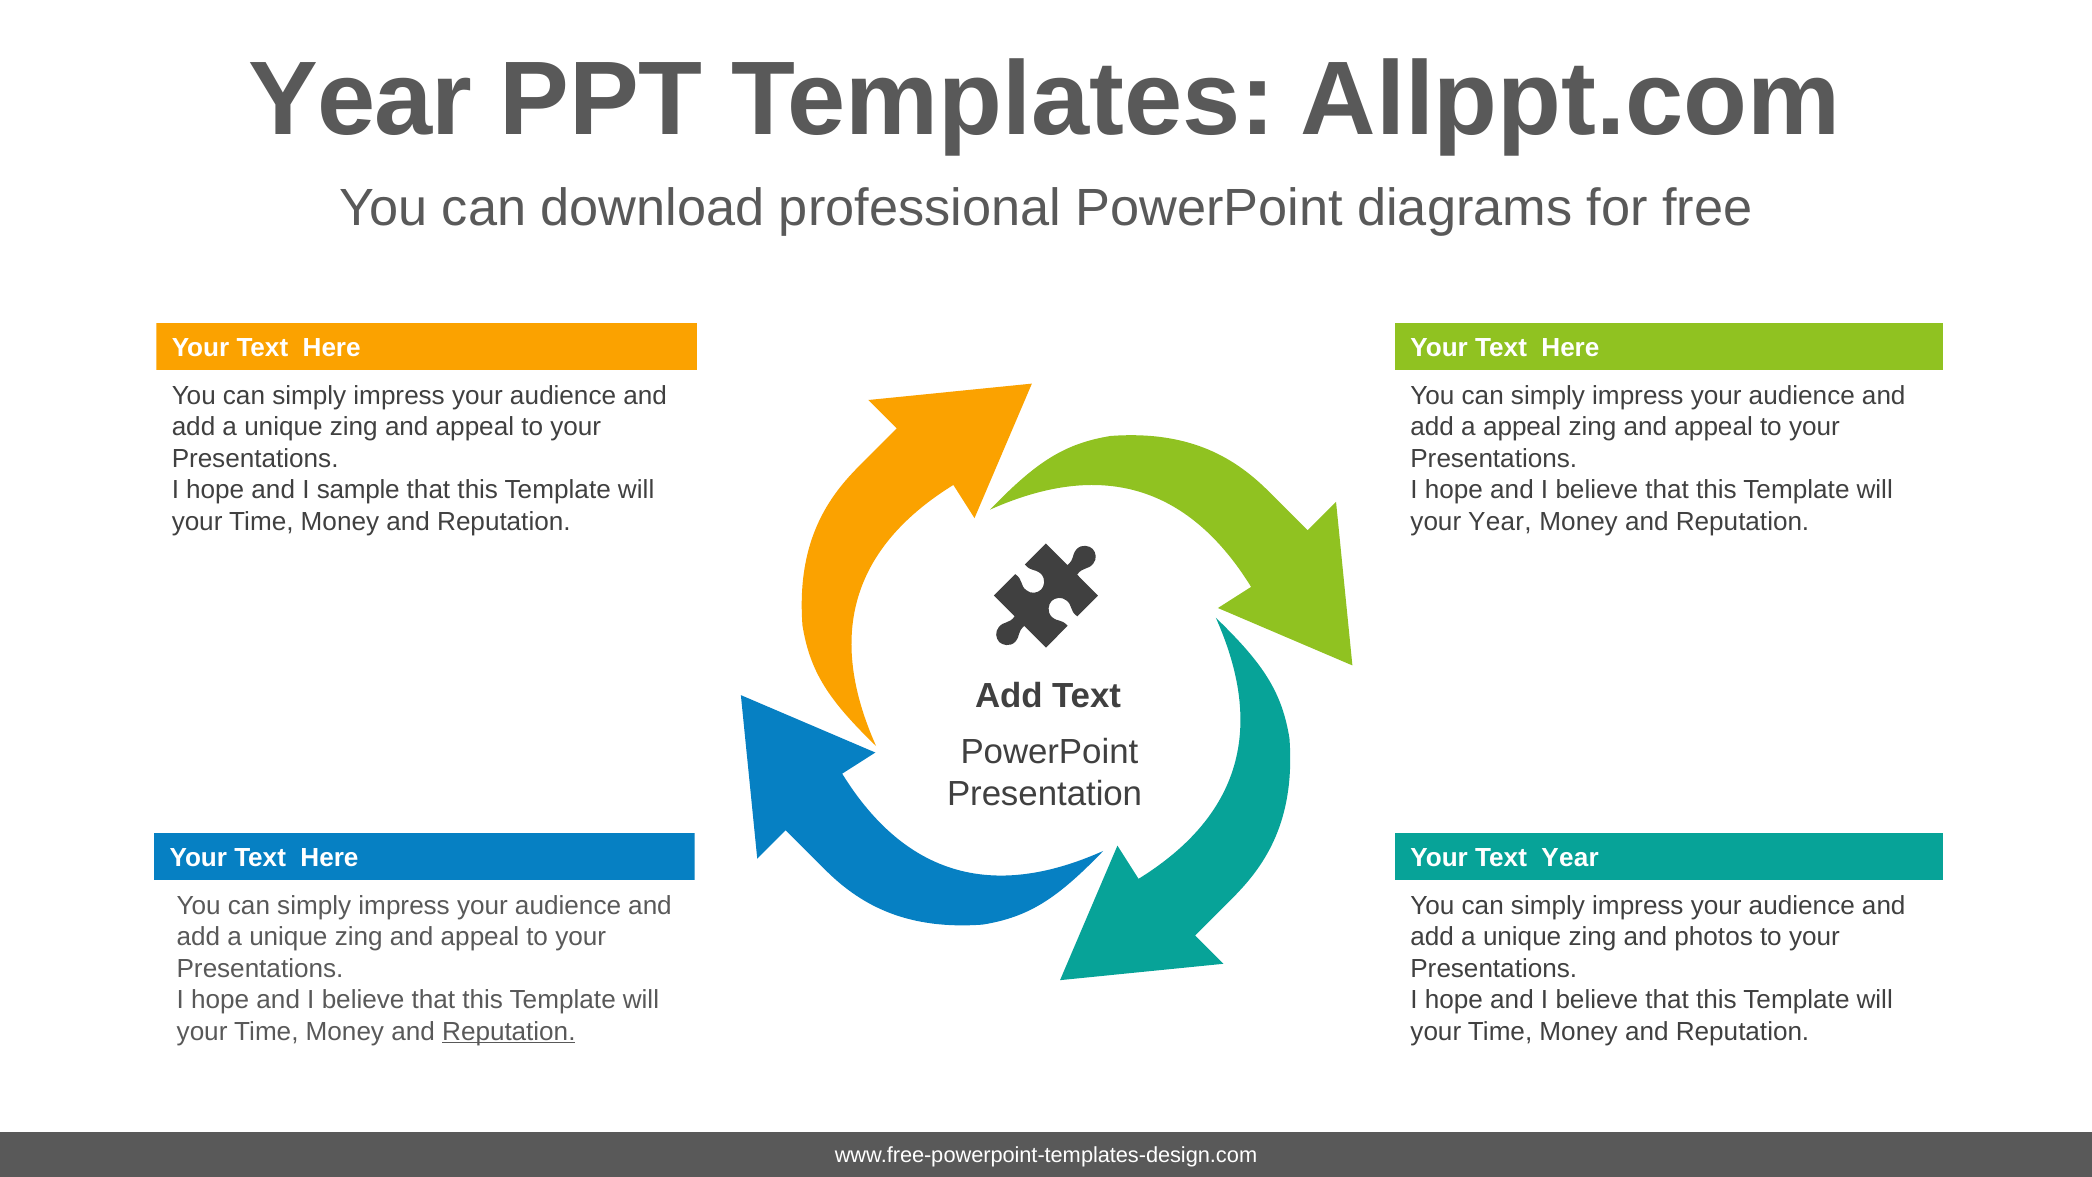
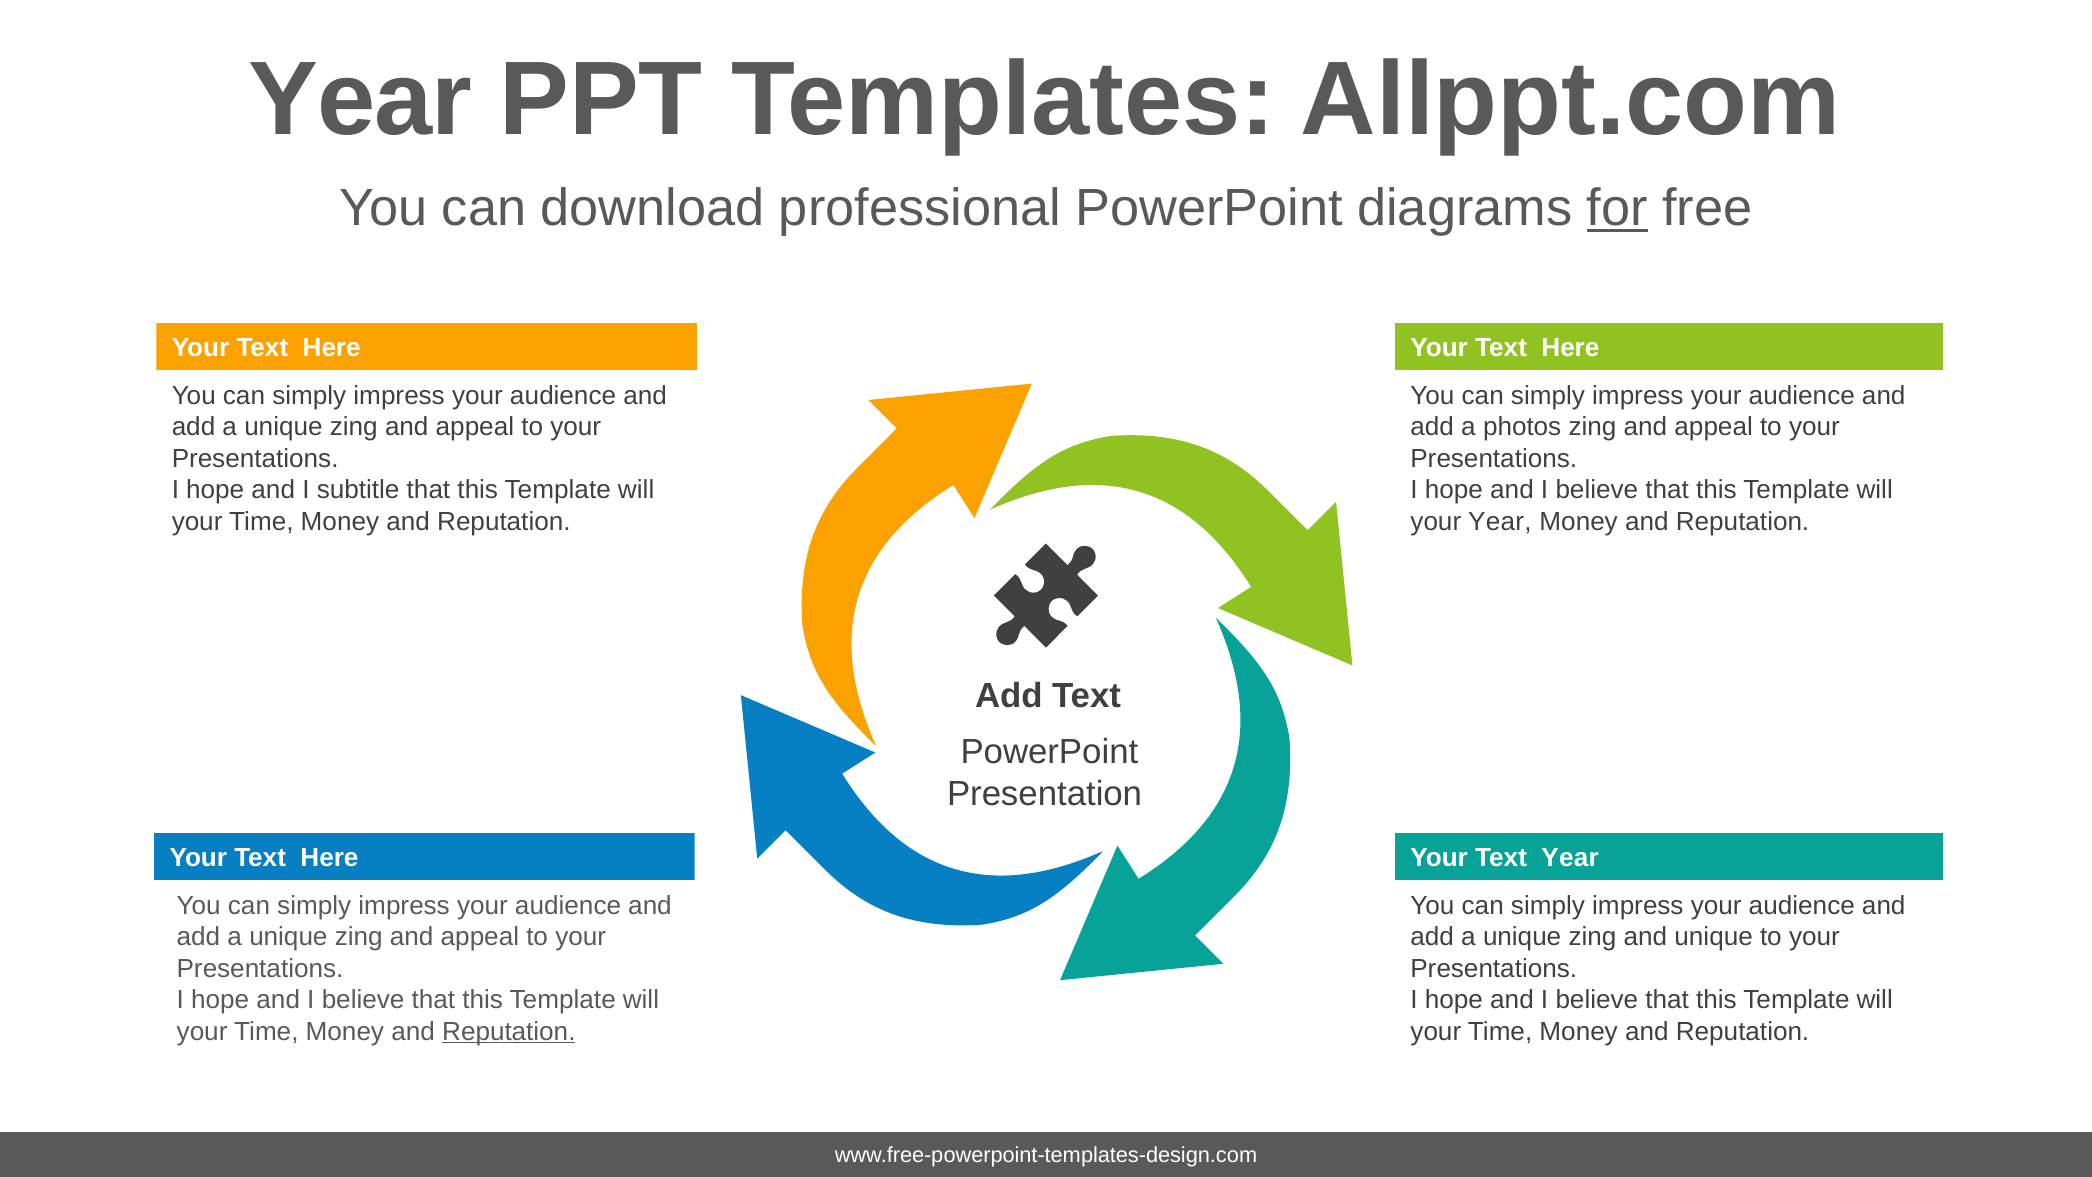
for underline: none -> present (1617, 208)
a appeal: appeal -> photos (1522, 427)
sample: sample -> subtitle (358, 490)
and photos: photos -> unique (1714, 937)
